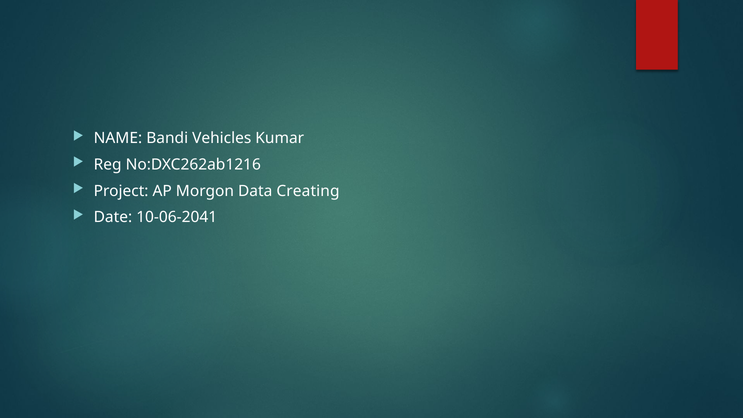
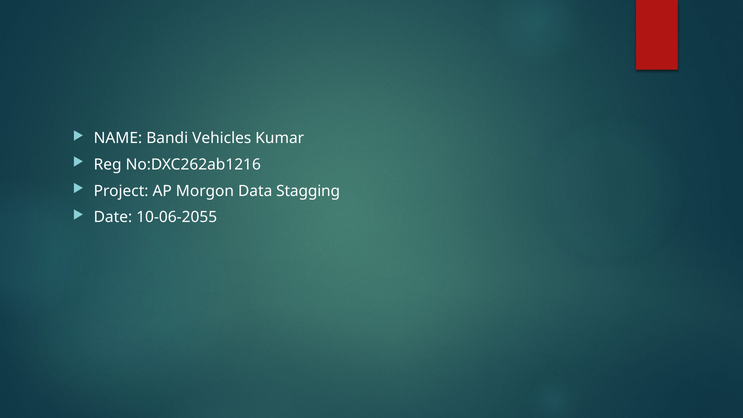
Creating: Creating -> Stagging (308, 191)
10-06-2041: 10-06-2041 -> 10-06-2055 (177, 217)
